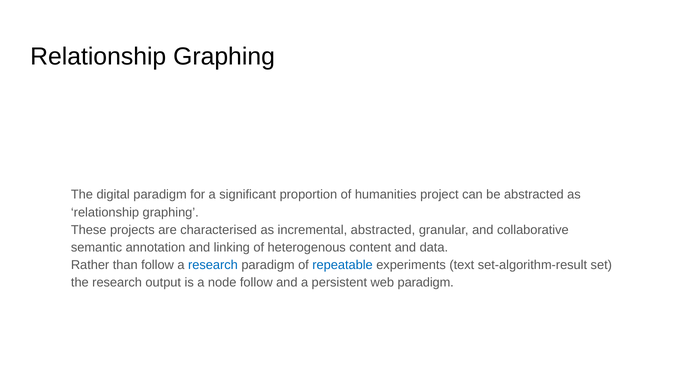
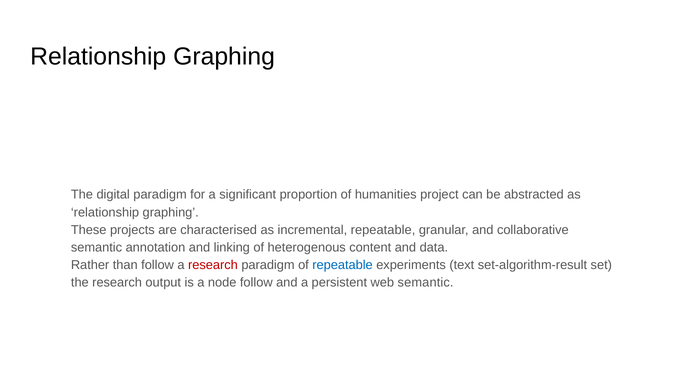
incremental abstracted: abstracted -> repeatable (383, 230)
research colour: blue -> red (213, 265)
web paradigm: paradigm -> semantic (426, 283)
